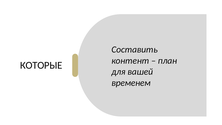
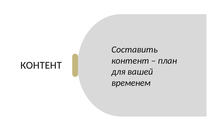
КОТОРЫЕ: КОТОРЫЕ -> КОНТЕНТ (41, 65)
